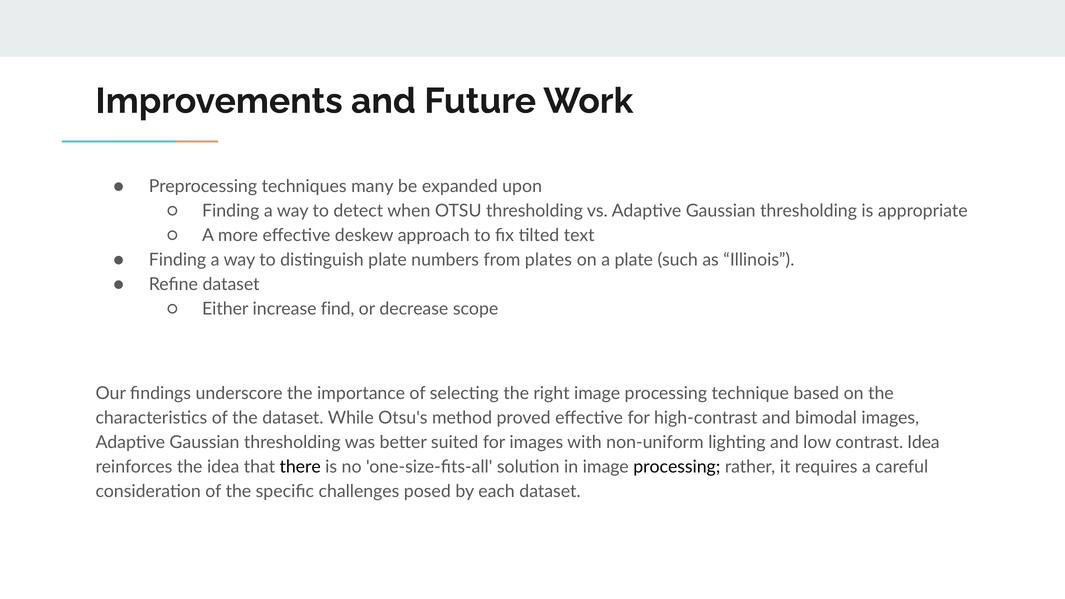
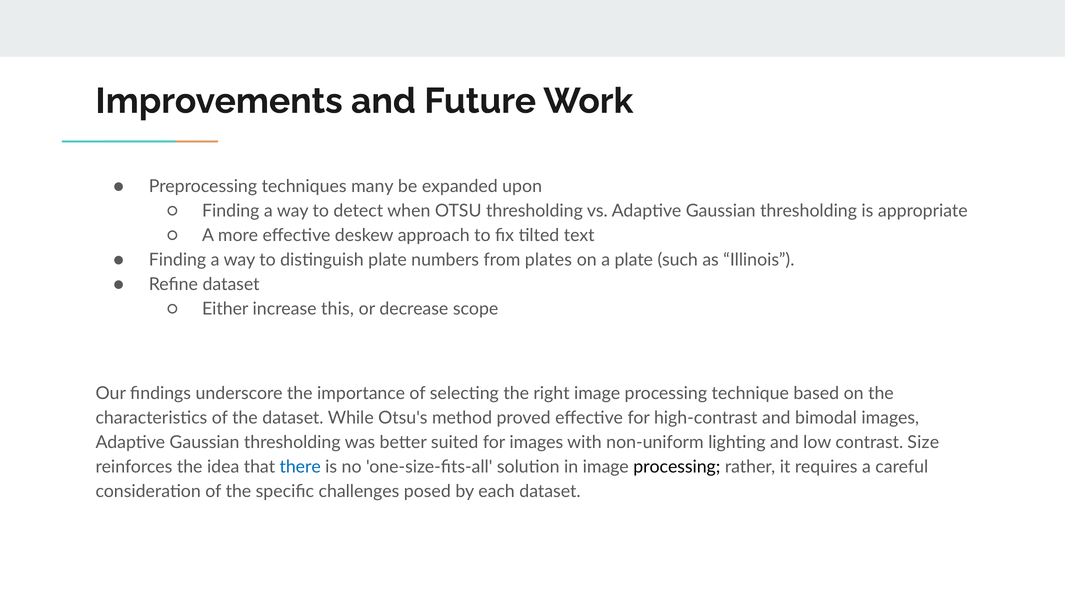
find: find -> this (338, 309)
contrast Idea: Idea -> Size (923, 442)
there colour: black -> blue (300, 467)
